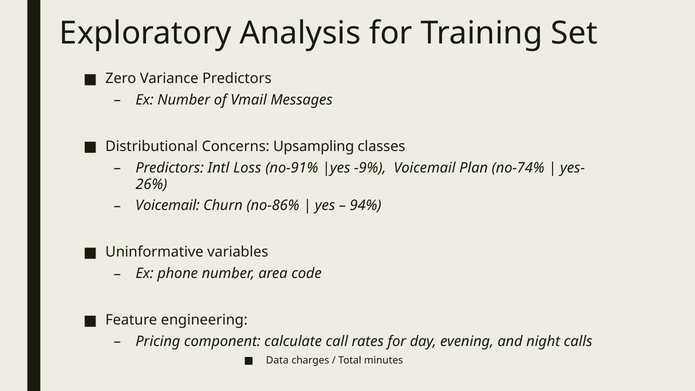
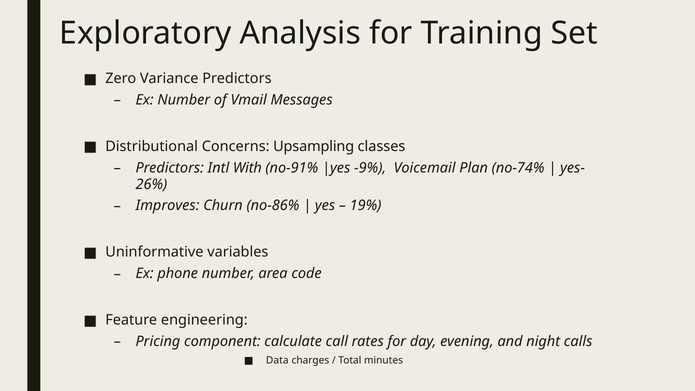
Loss: Loss -> With (247, 168)
Voicemail: Voicemail -> Improves (168, 206)
94%: 94% -> 19% (366, 206)
